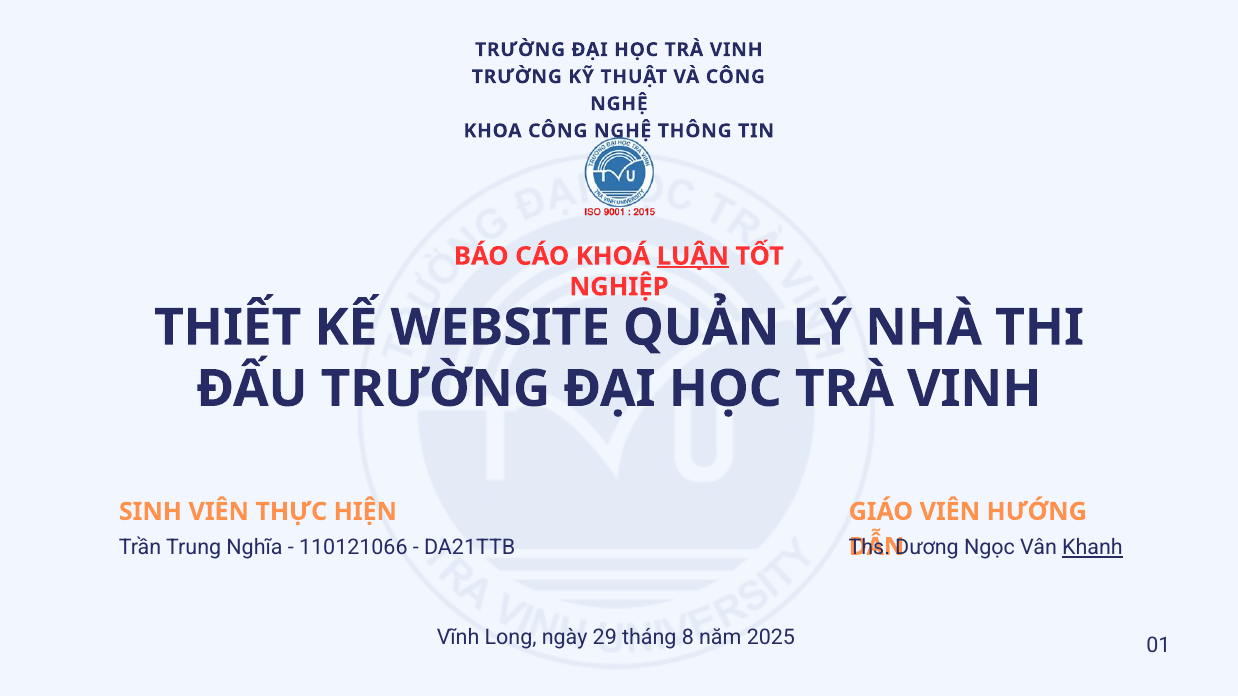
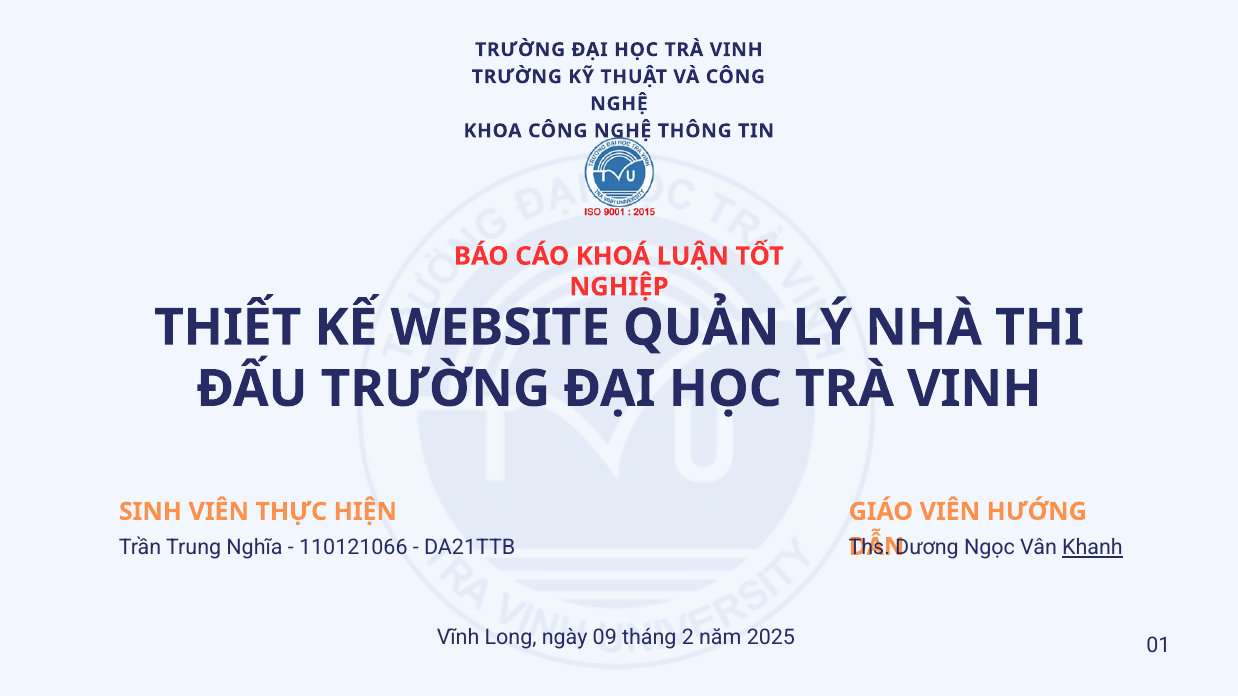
LUẬN underline: present -> none (693, 256)
29: 29 -> 09 (605, 638)
8: 8 -> 2 (688, 638)
